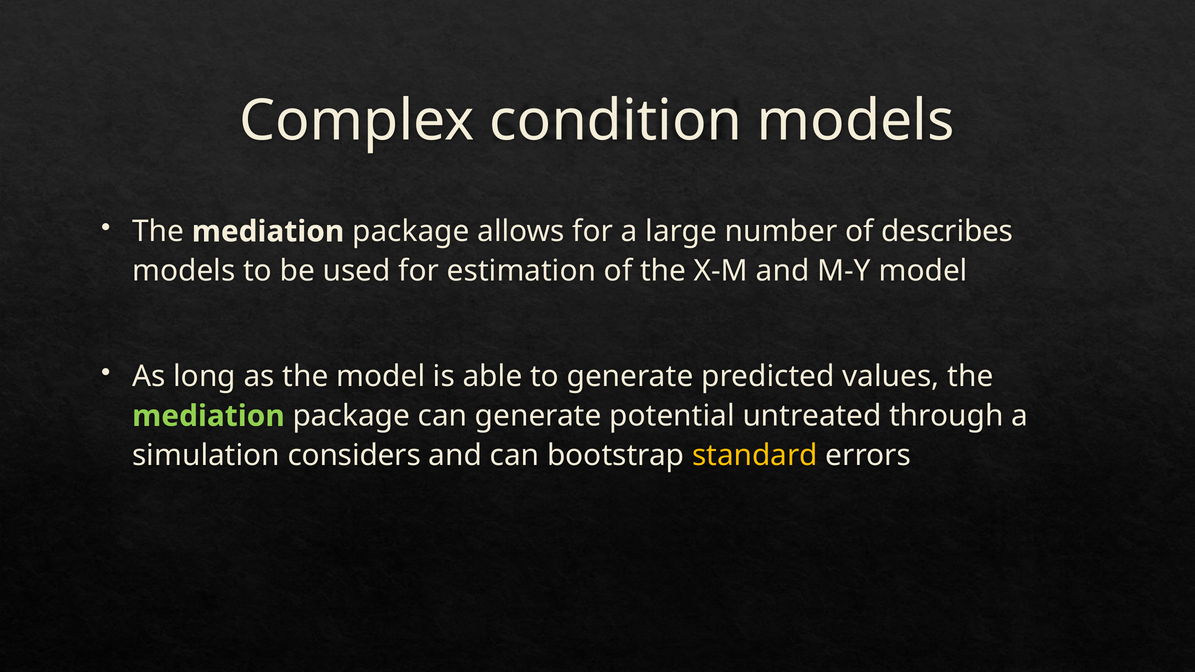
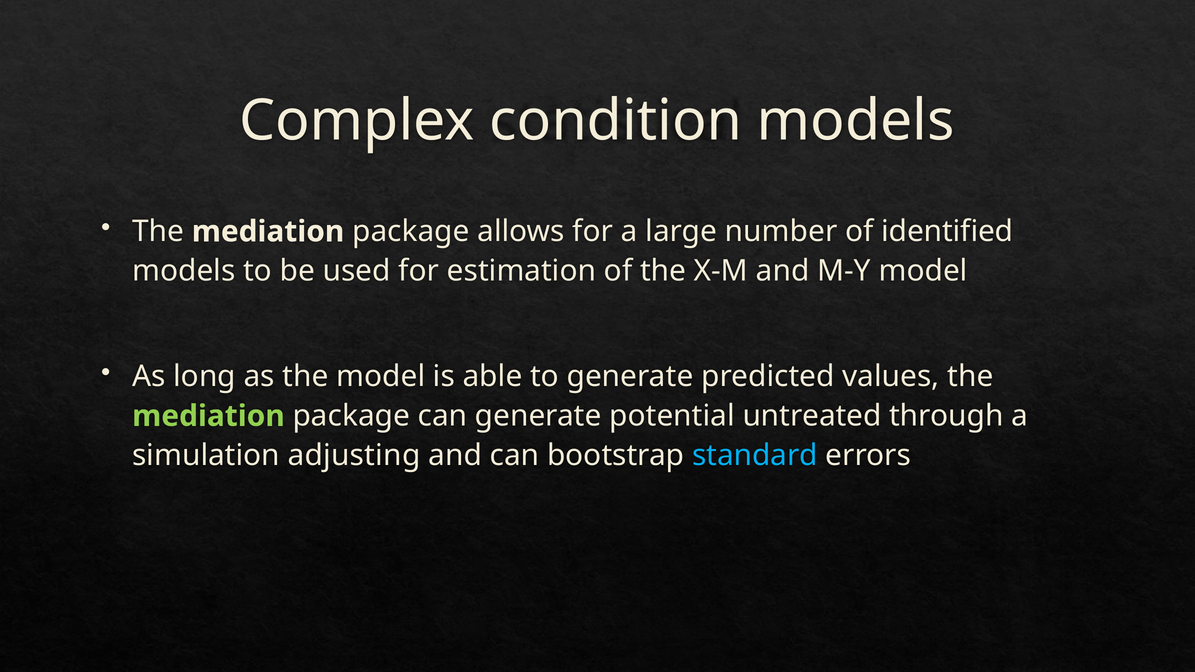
describes: describes -> identified (947, 232)
considers: considers -> adjusting (354, 456)
standard colour: yellow -> light blue (755, 456)
